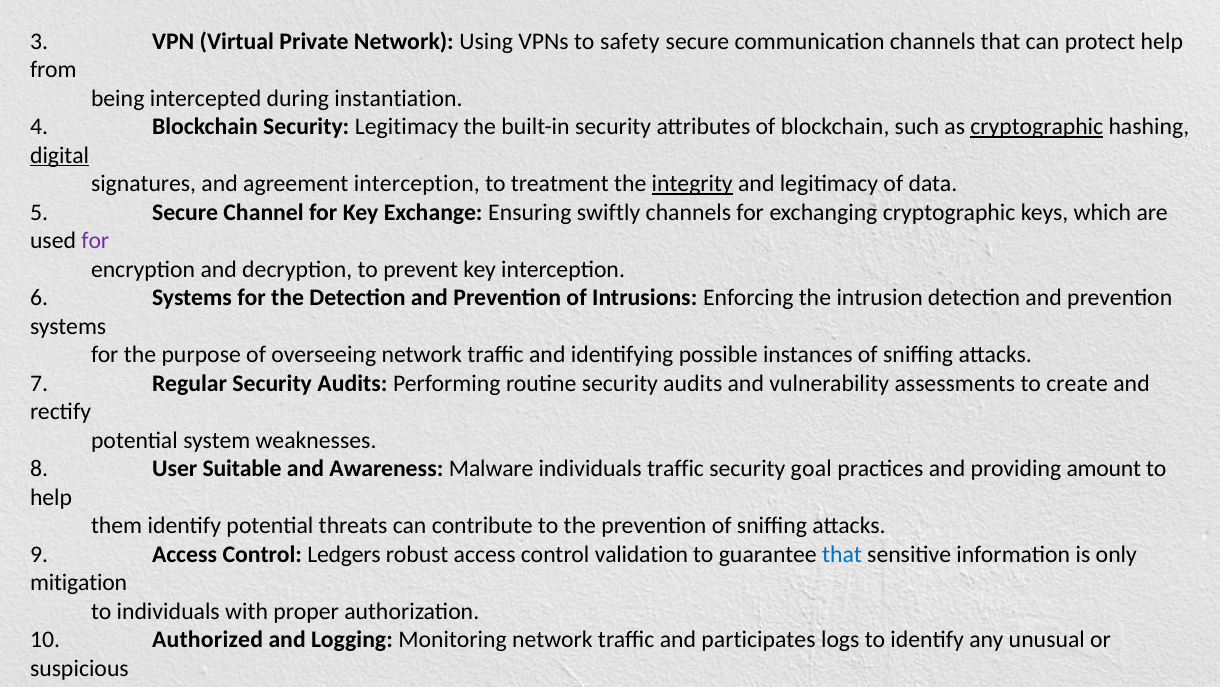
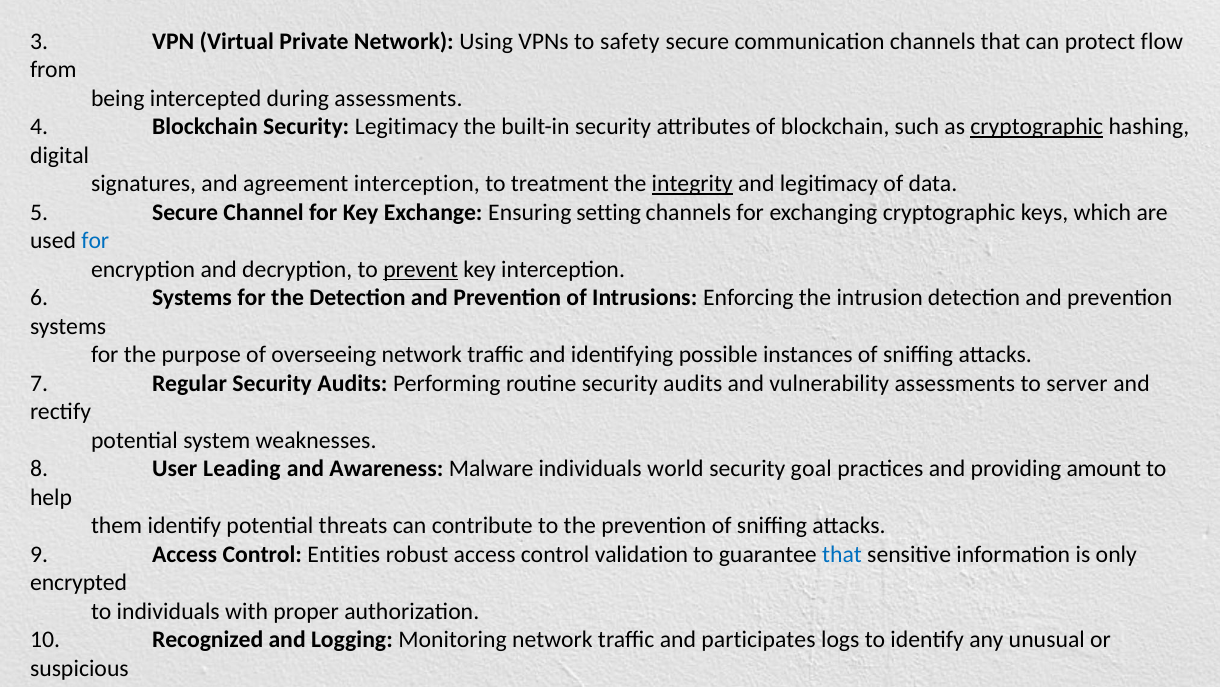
protect help: help -> flow (1162, 41)
during instantiation: instantiation -> assessments (399, 98)
digital underline: present -> none (60, 155)
swiftly: swiftly -> setting (609, 212)
for colour: purple -> blue (95, 241)
prevent underline: none -> present (421, 269)
create: create -> server (1077, 383)
Suitable: Suitable -> Leading (242, 468)
individuals traffic: traffic -> world (675, 468)
Ledgers: Ledgers -> Entities (344, 554)
mitigation: mitigation -> encrypted (79, 582)
Authorized: Authorized -> Recognized (208, 639)
